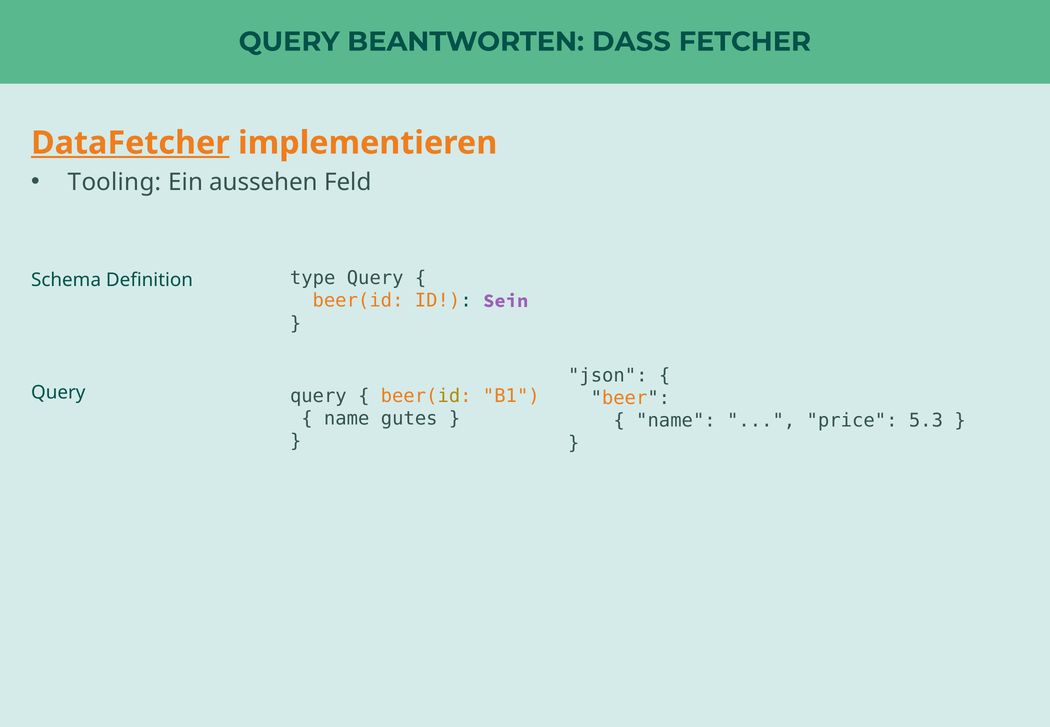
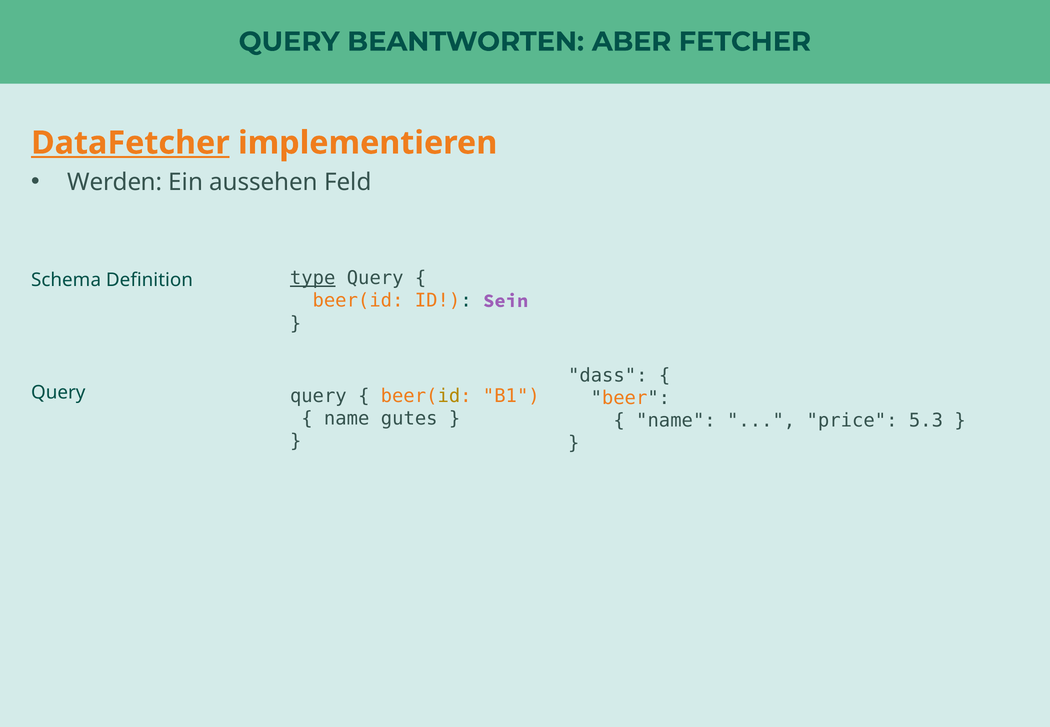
DASS: DASS -> ABER (632, 42)
Tooling: Tooling -> Werden (115, 182)
type underline: none -> present (313, 278)
json: json -> dass (608, 375)
